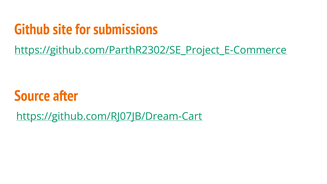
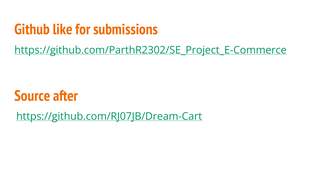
site: site -> like (63, 29)
